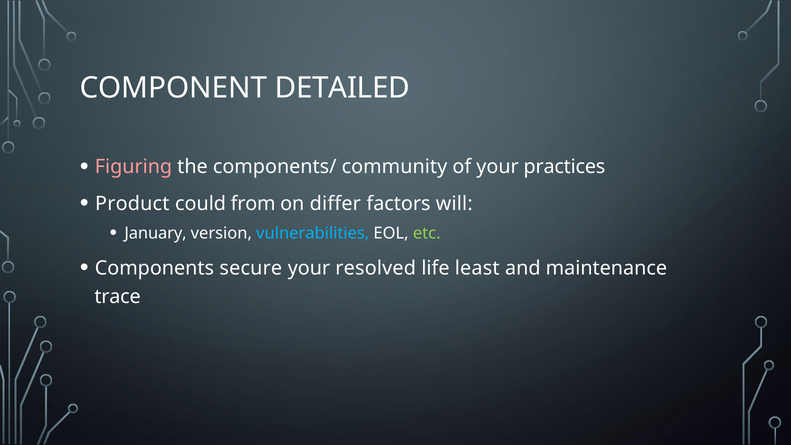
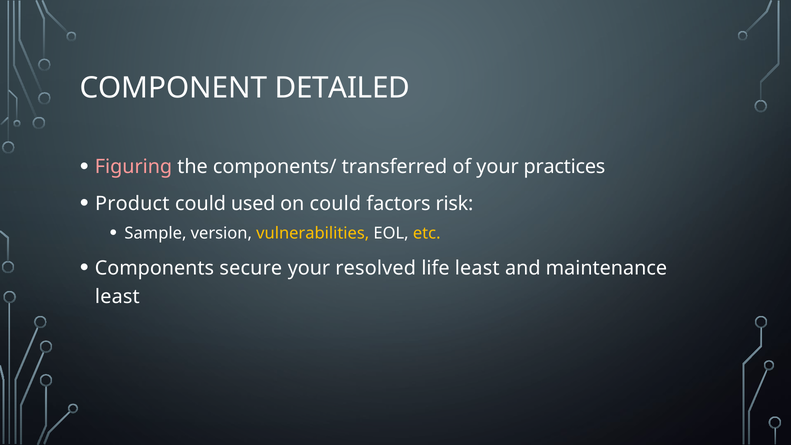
community: community -> transferred (394, 167)
from: from -> used (253, 204)
on differ: differ -> could (335, 204)
will: will -> risk (454, 204)
January: January -> Sample (155, 233)
vulnerabilities colour: light blue -> yellow (313, 233)
etc colour: light green -> yellow (427, 233)
trace: trace -> least (117, 297)
